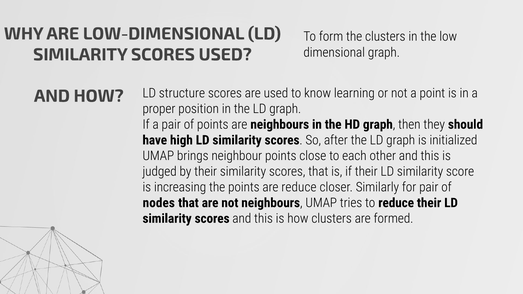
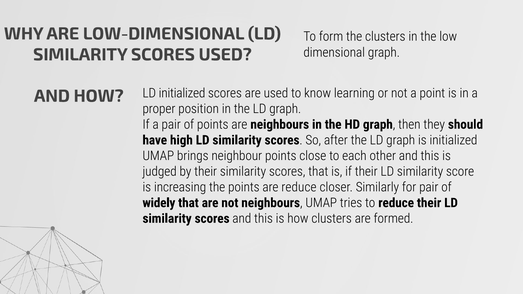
LD structure: structure -> initialized (182, 93)
nodes: nodes -> widely (159, 203)
